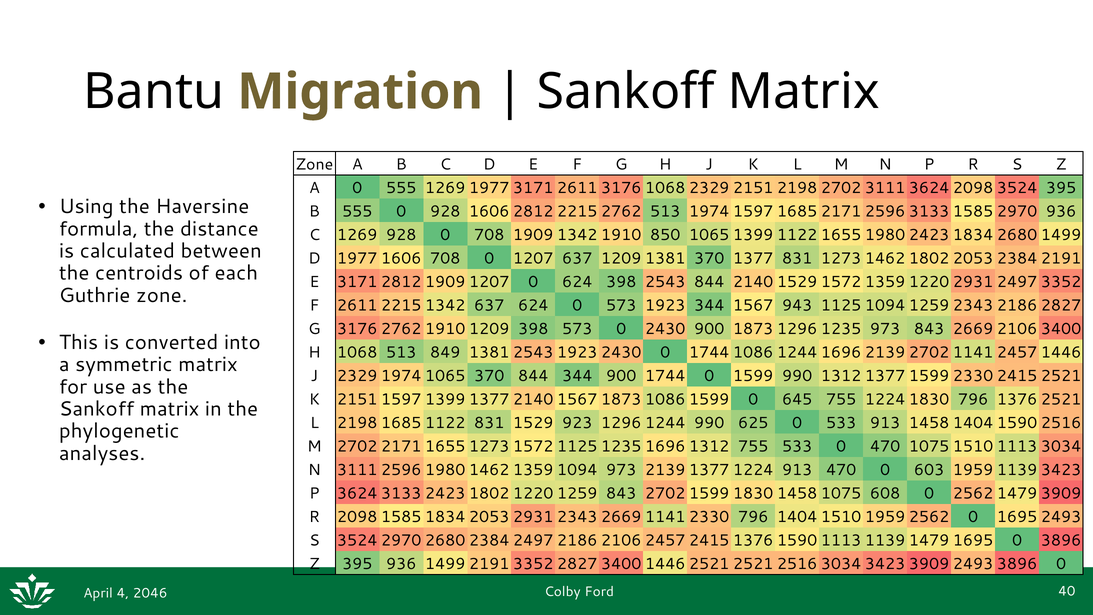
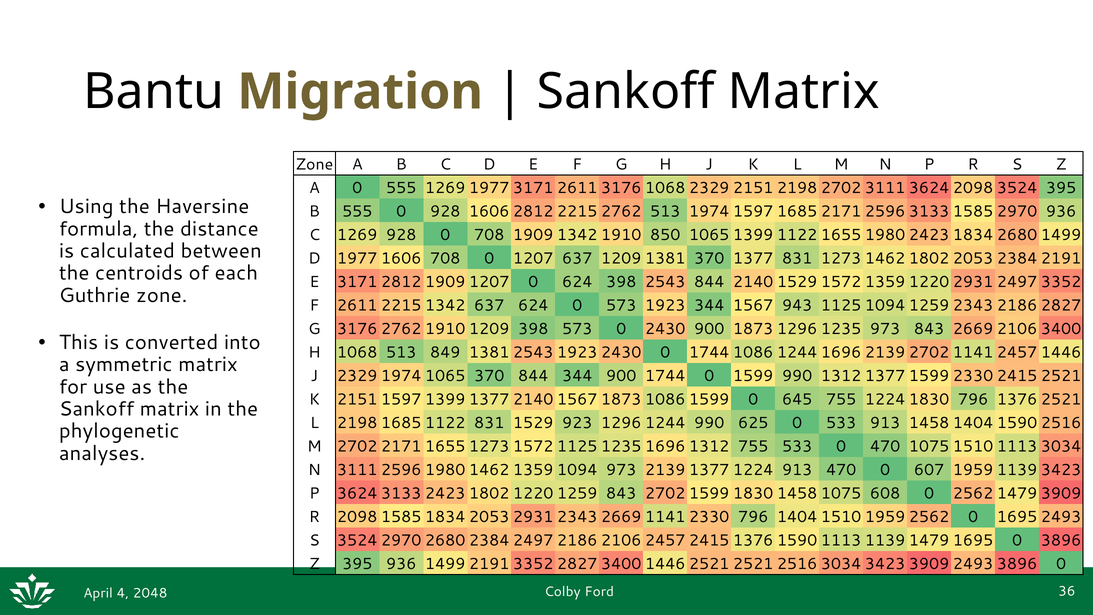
603: 603 -> 607 (929, 470)
40: 40 -> 36 (1067, 591)
2046: 2046 -> 2048 (150, 593)
